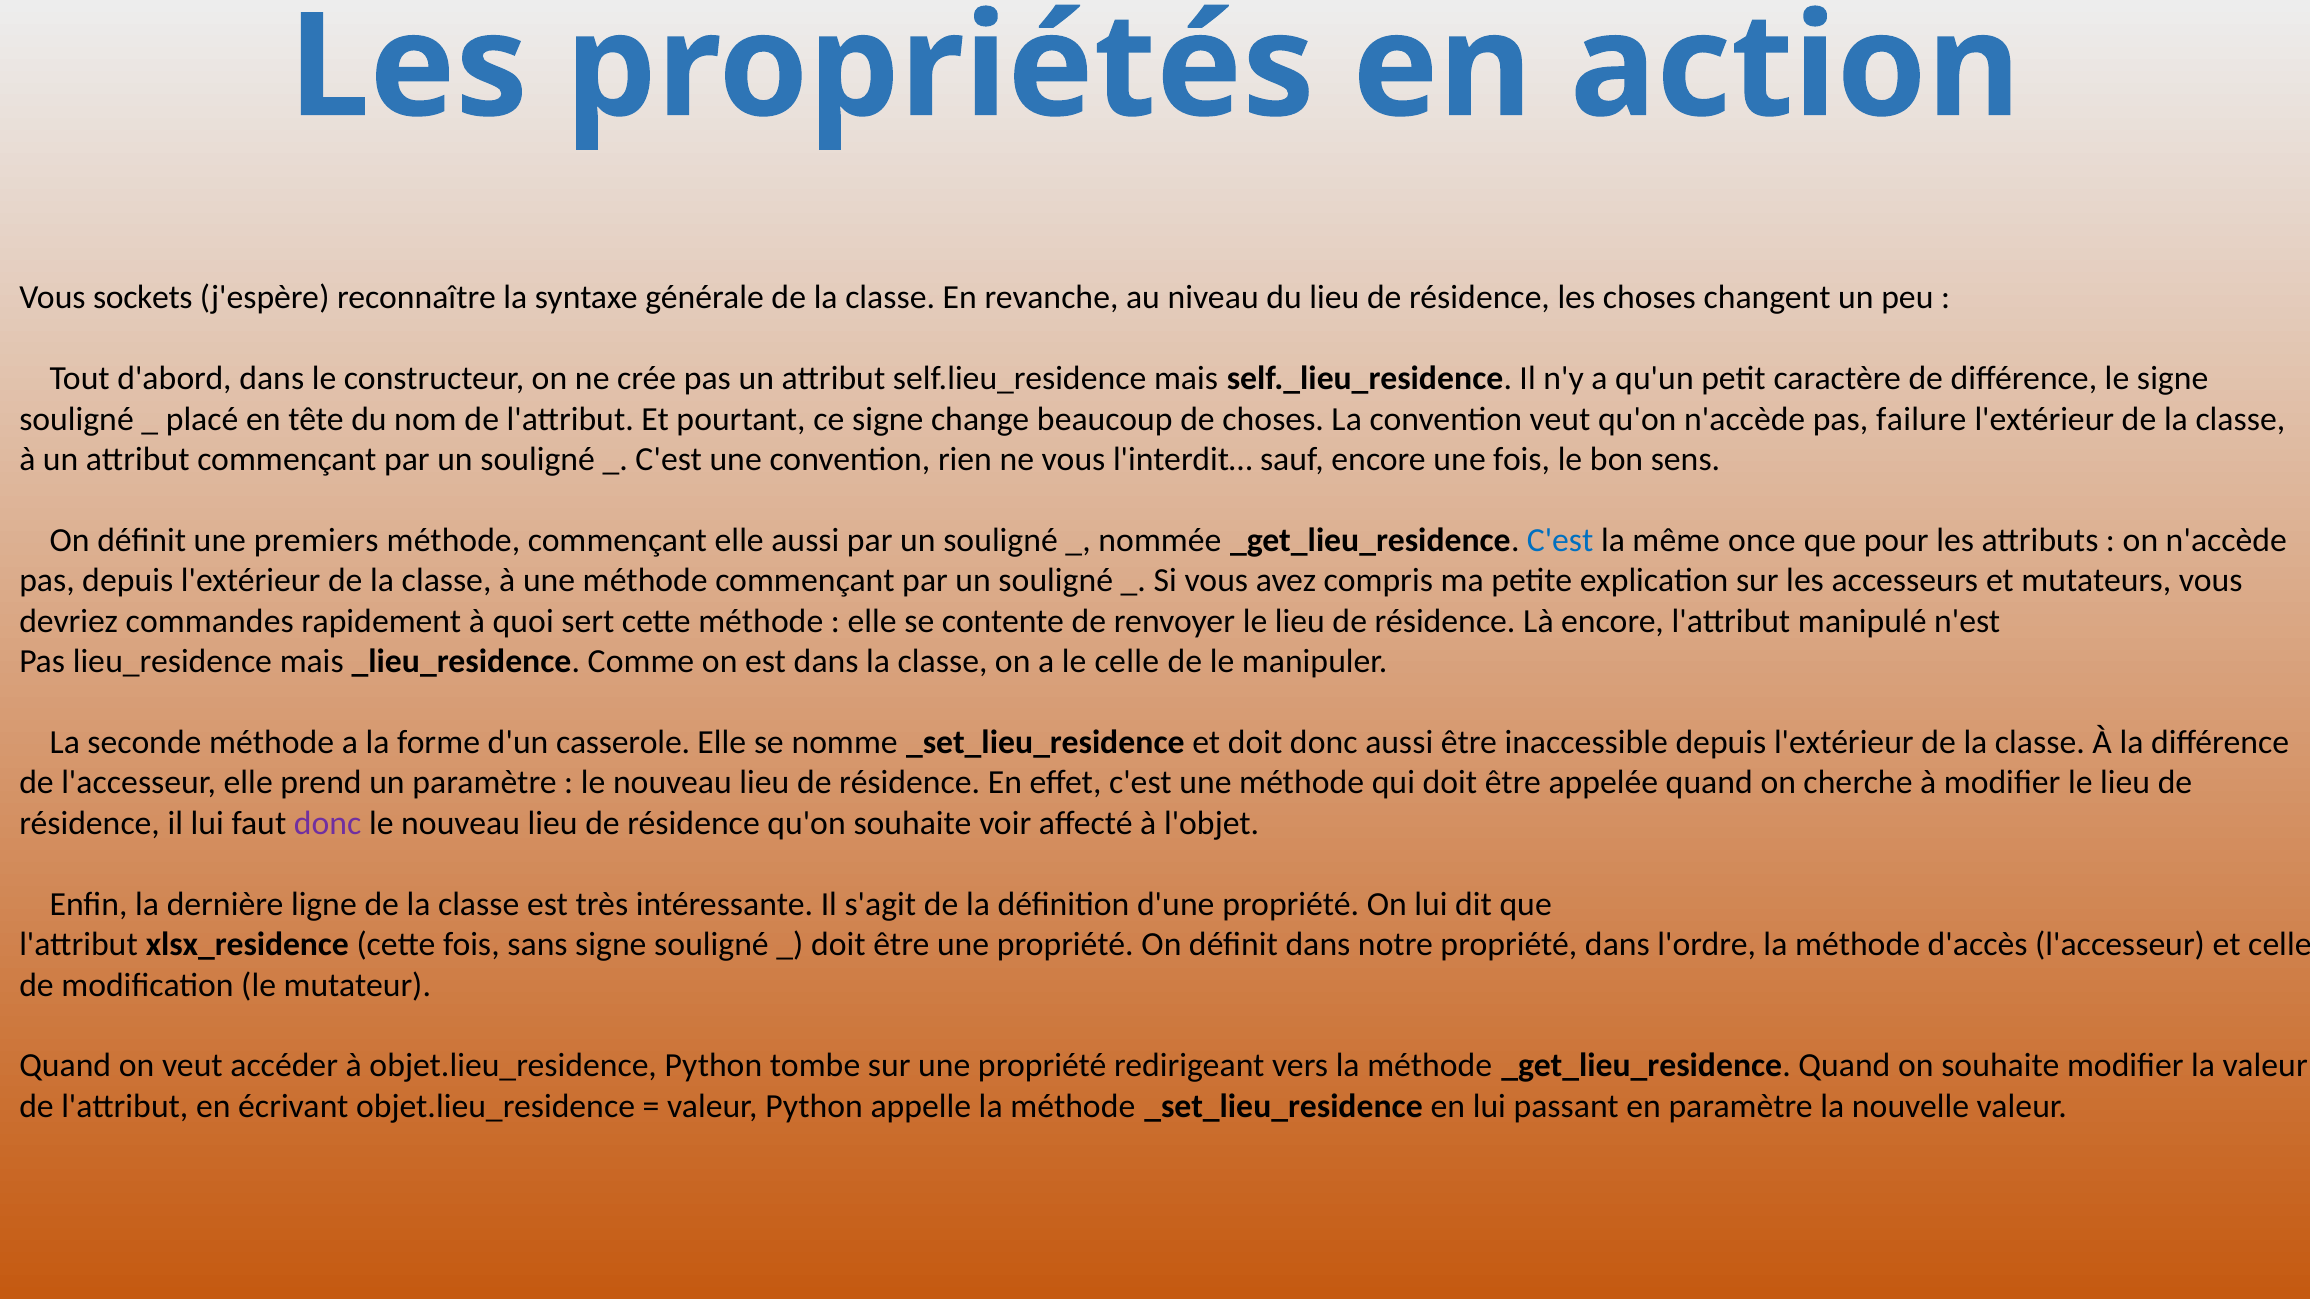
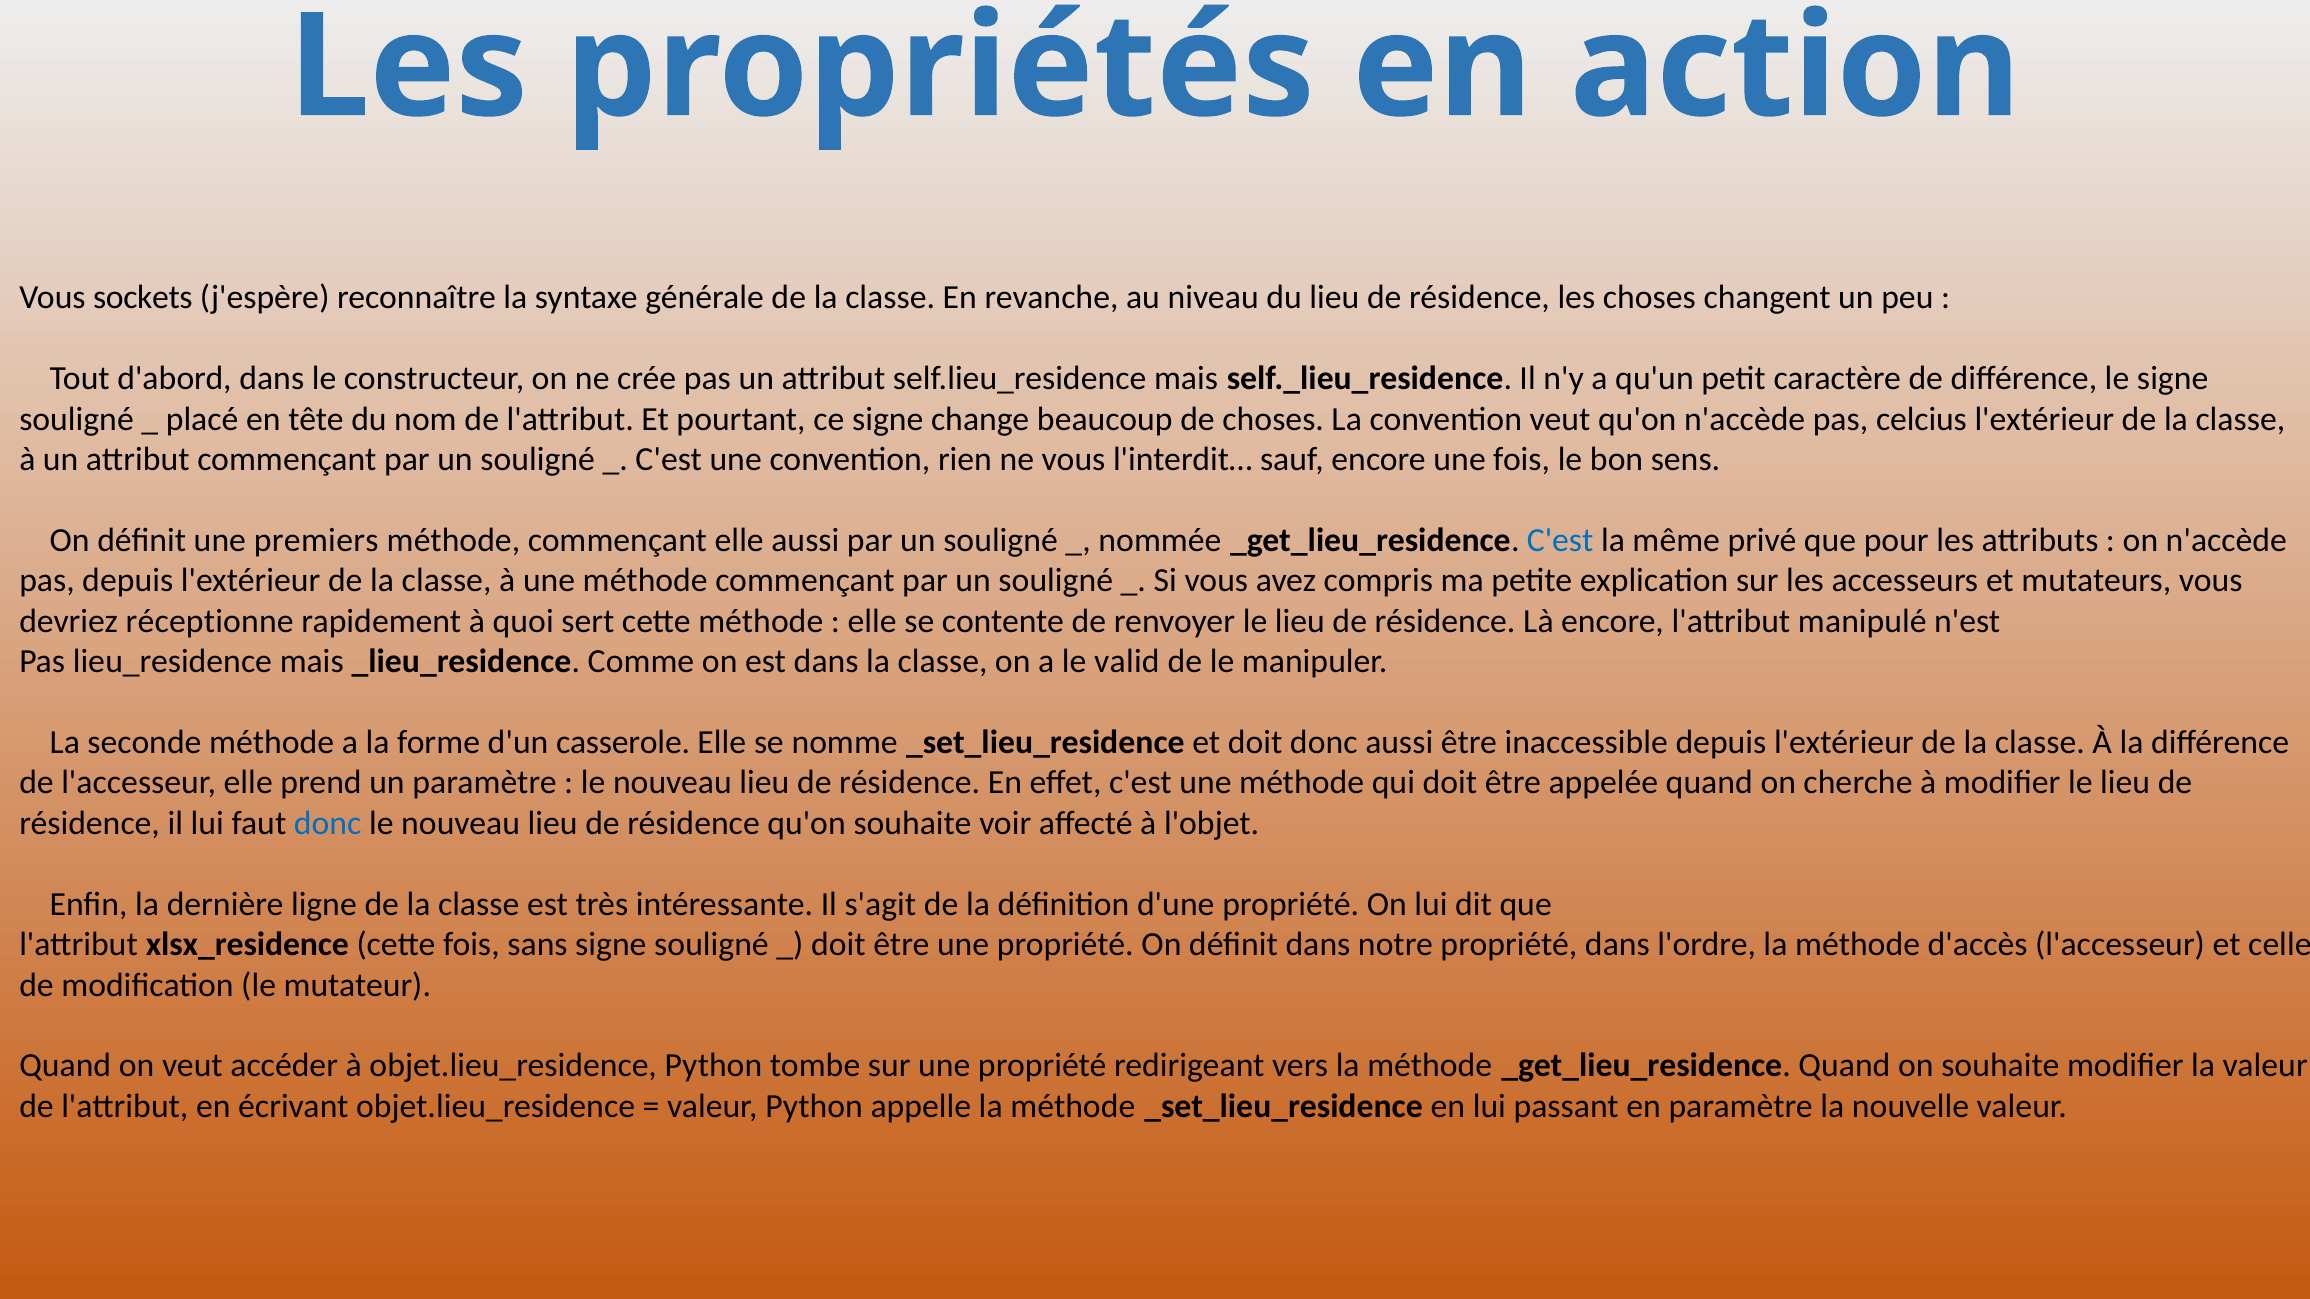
failure: failure -> celcius (1921, 419)
once: once -> privé (1762, 540)
commandes: commandes -> réceptionne (210, 621)
le celle: celle -> valid (1127, 662)
donc colour: purple -> blue (328, 823)
